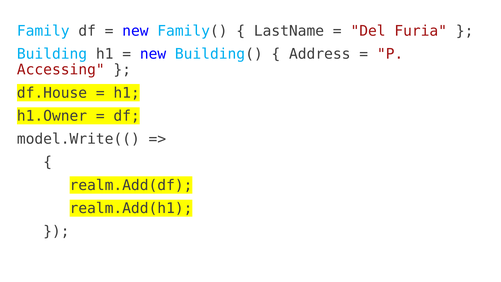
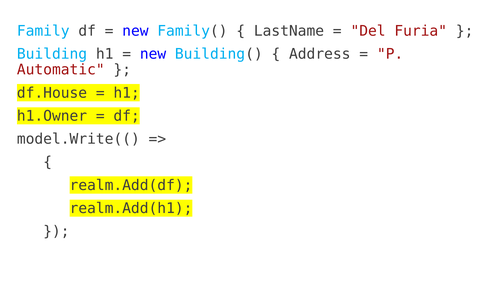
Accessing: Accessing -> Automatic (61, 70)
